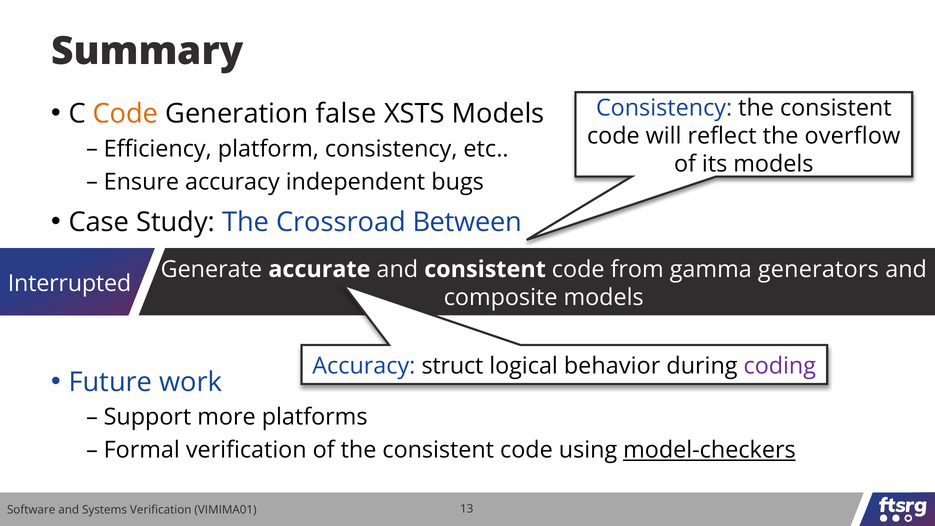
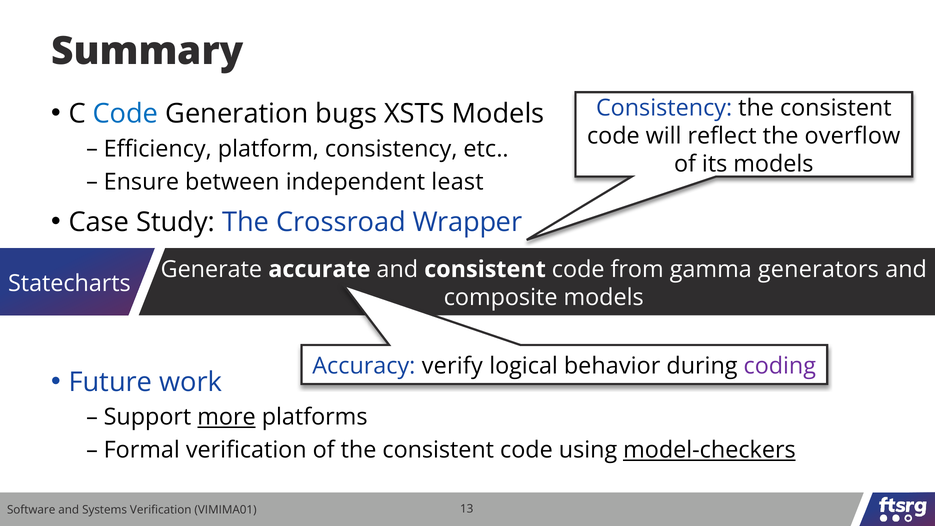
Code colour: orange -> blue (126, 114)
false: false -> bugs (346, 114)
Ensure accuracy: accuracy -> between (232, 182)
bugs: bugs -> least (458, 182)
Between: Between -> Wrapper (467, 222)
Interrupted: Interrupted -> Statecharts (69, 283)
struct: struct -> verify (452, 366)
more underline: none -> present (227, 417)
